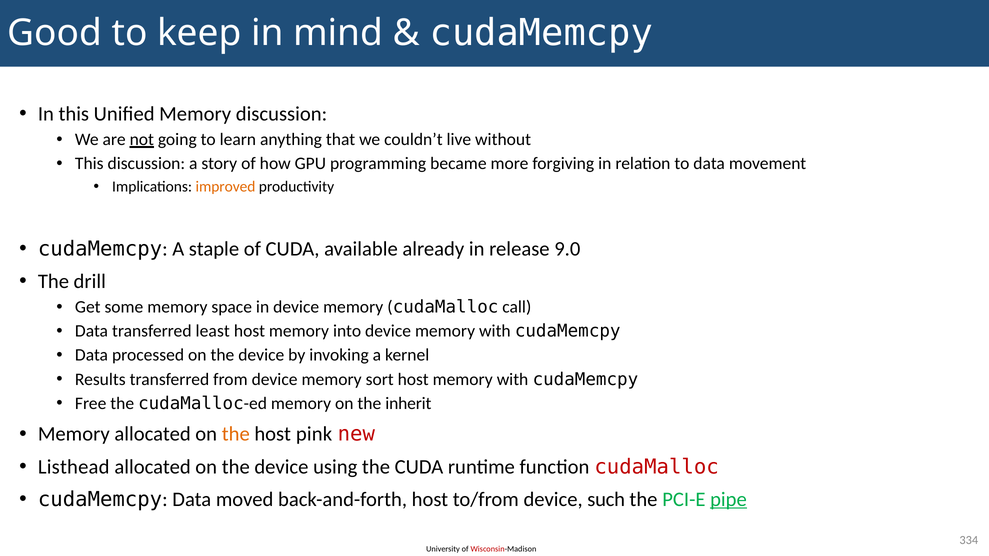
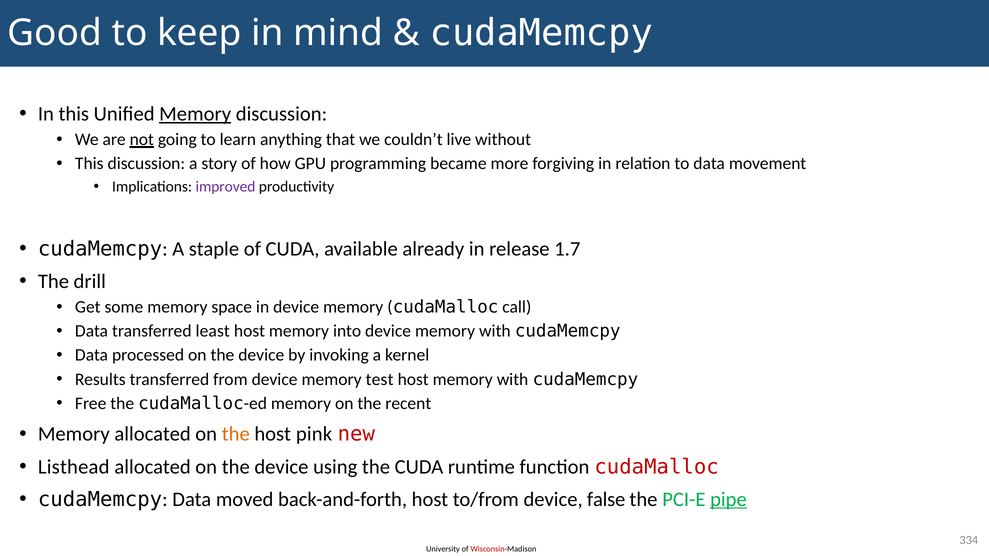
Memory underline: none -> present (195, 114)
improved colour: orange -> purple (225, 187)
9.0: 9.0 -> 1.7 (567, 249)
sort: sort -> test (380, 379)
inherit: inherit -> recent (408, 404)
such: such -> false (606, 500)
